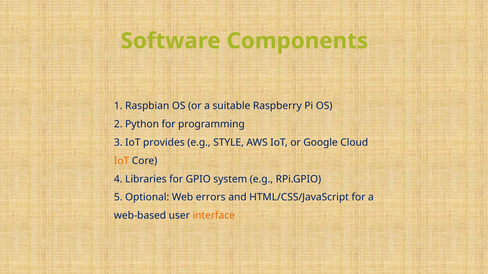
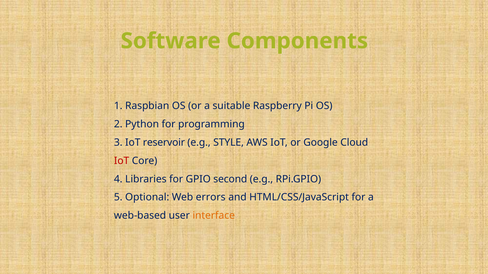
provides: provides -> reservoir (164, 143)
IoT colour: orange -> red (122, 161)
system: system -> second (230, 179)
